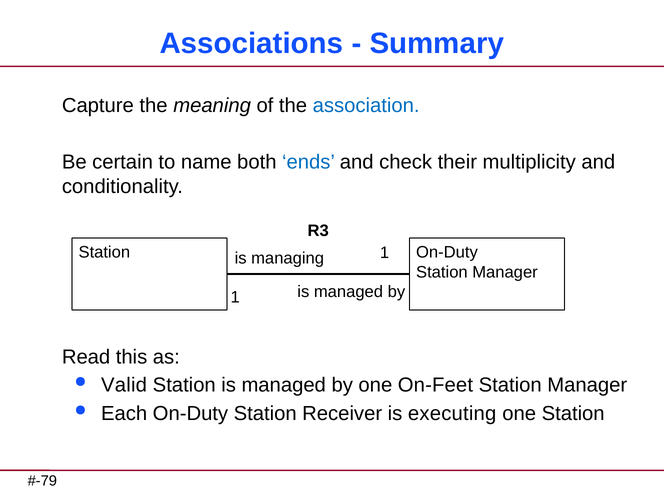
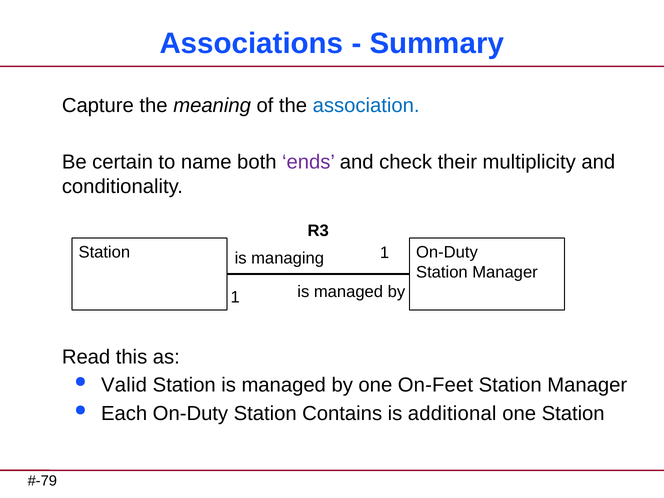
ends colour: blue -> purple (309, 162)
Receiver: Receiver -> Contains (342, 414)
executing: executing -> additional (452, 414)
